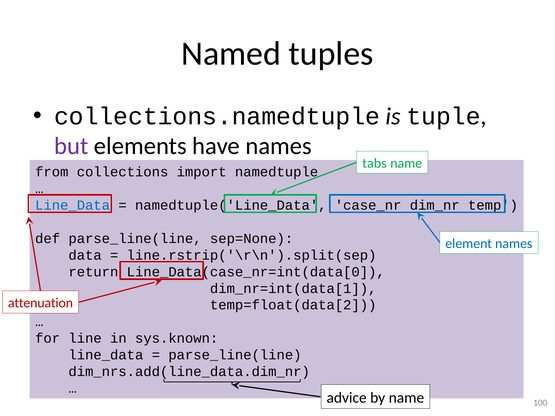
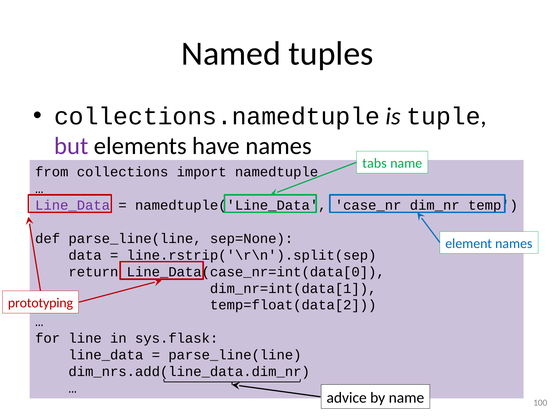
Line_Data colour: blue -> purple (73, 205)
attenuation: attenuation -> prototyping (40, 303)
sys.known: sys.known -> sys.flask (177, 339)
